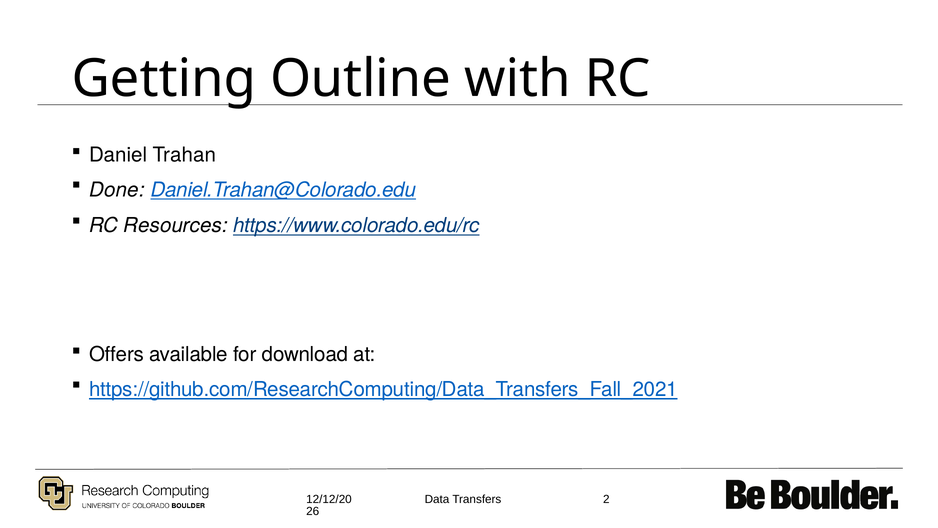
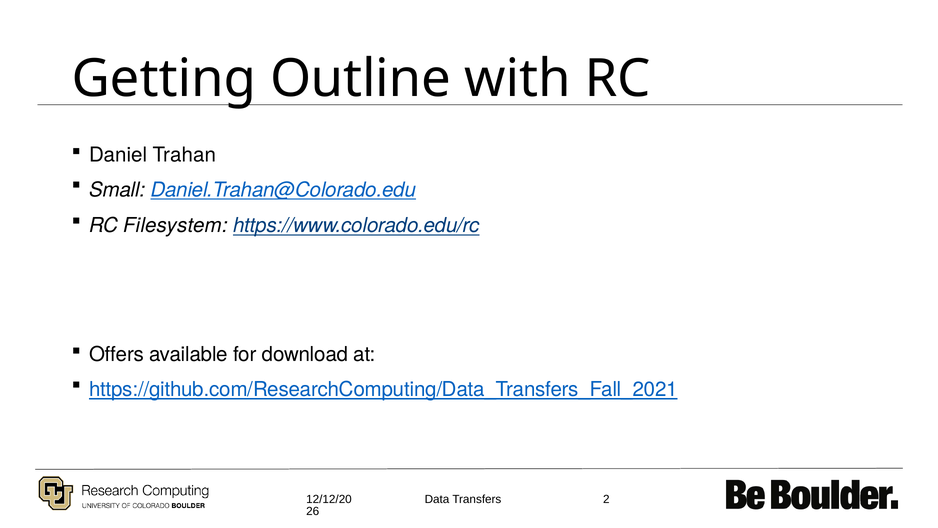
Done: Done -> Small (117, 190)
Resources: Resources -> Filesystem (176, 225)
